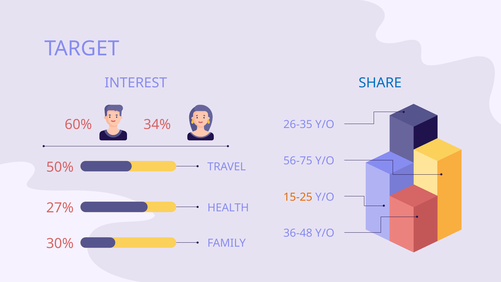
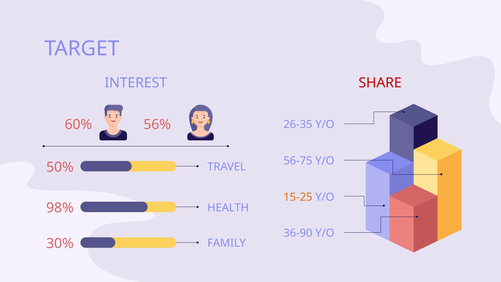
SHARE colour: blue -> red (380, 83)
34%: 34% -> 56% (157, 124)
27%: 27% -> 98% (60, 208)
36-48: 36-48 -> 36-90 (298, 233)
